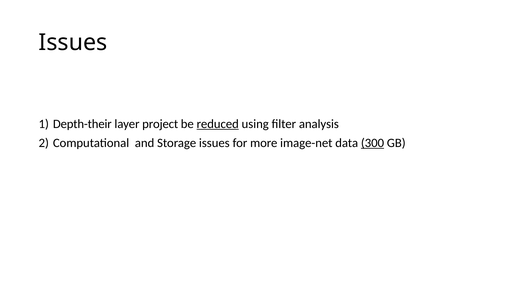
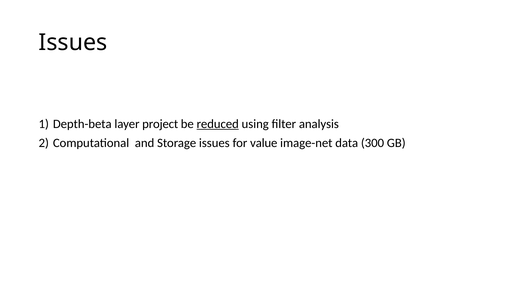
Depth-their: Depth-their -> Depth-beta (82, 124)
more: more -> value (264, 143)
300 underline: present -> none (372, 143)
